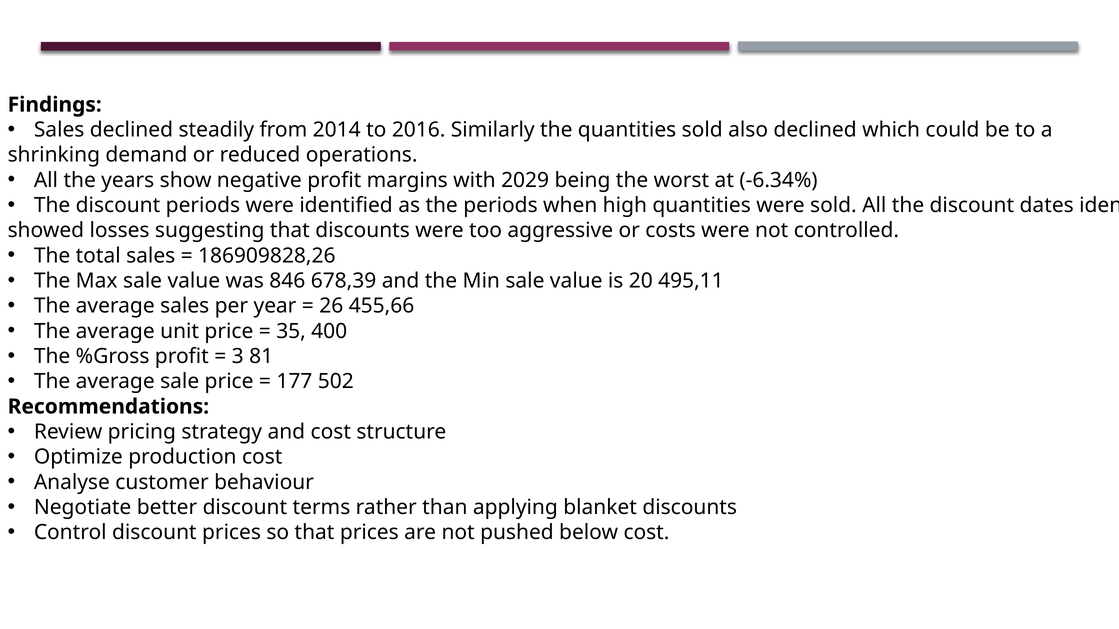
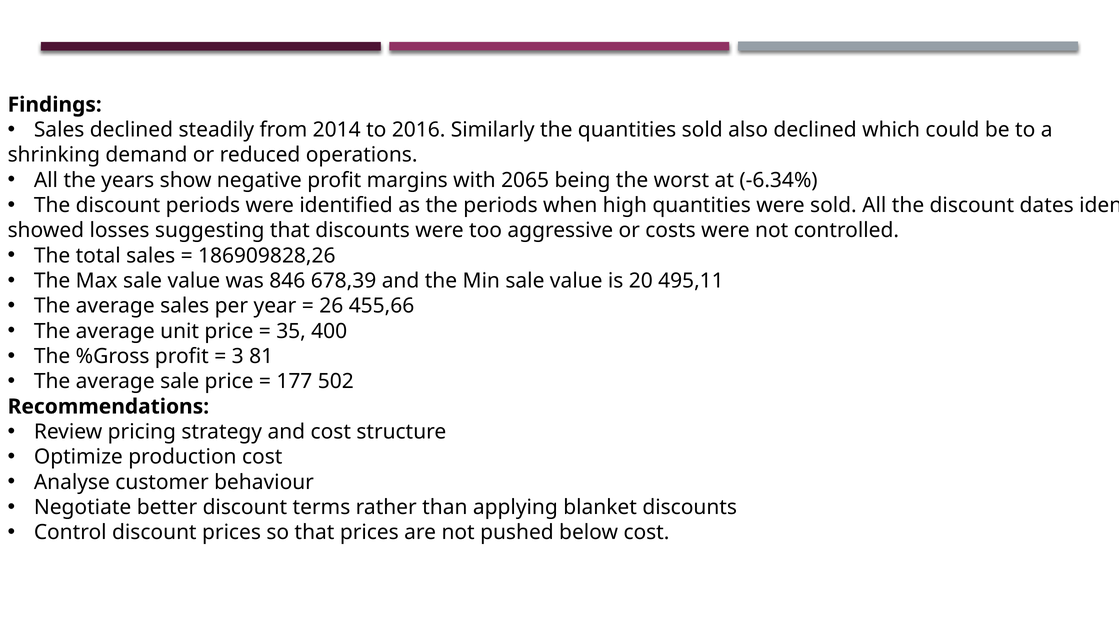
2029: 2029 -> 2065 (525, 180)
